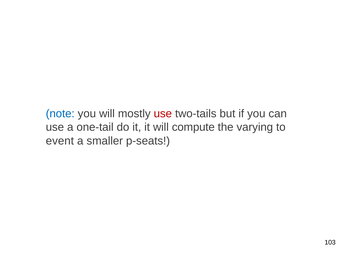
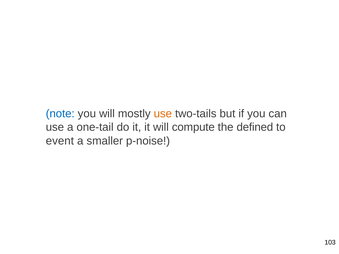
use colour: red -> orange (163, 114)
varying: varying -> defined (255, 127)
p-seats: p-seats -> p-noise (148, 141)
